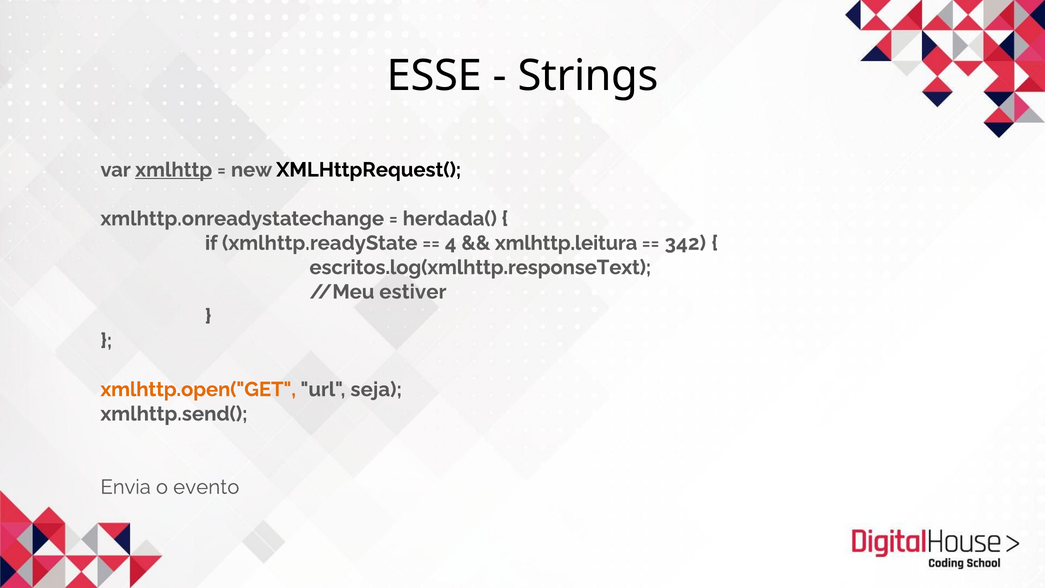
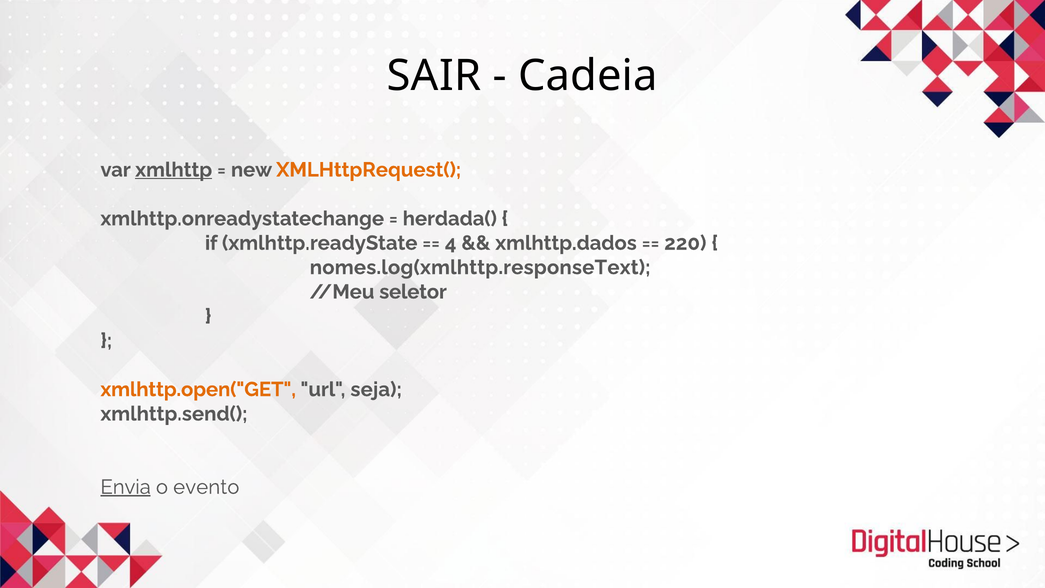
ESSE: ESSE -> SAIR (434, 76)
Strings: Strings -> Cadeia (588, 76)
XMLHttpRequest( colour: black -> orange (369, 170)
xmlhttp.leitura: xmlhttp.leitura -> xmlhttp.dados (566, 243)
342: 342 -> 220 (685, 243)
escritos.log(xmlhttp.responseText: escritos.log(xmlhttp.responseText -> nomes.log(xmlhttp.responseText (480, 267)
estiver: estiver -> seletor (413, 292)
Envia underline: none -> present (126, 487)
